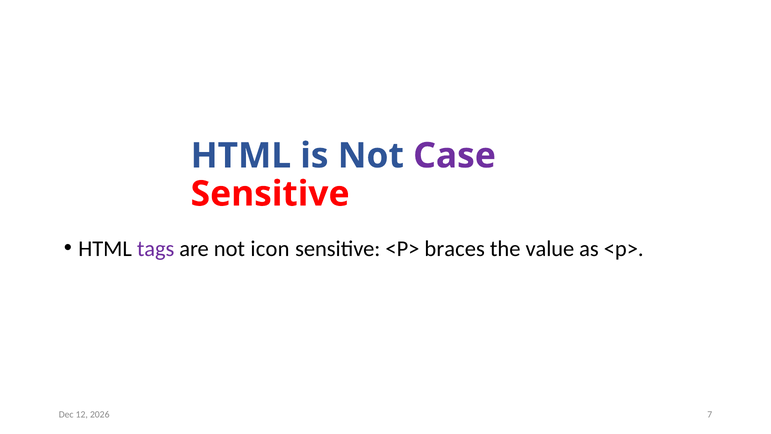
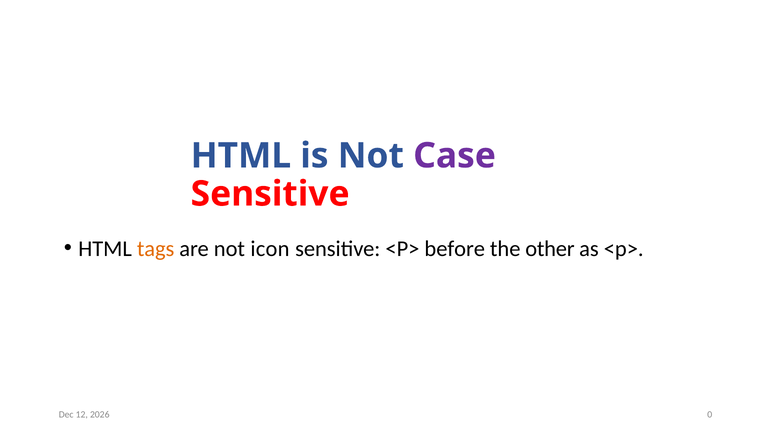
tags colour: purple -> orange (156, 248)
braces: braces -> before (455, 248)
value: value -> other (550, 248)
7: 7 -> 0 (710, 414)
